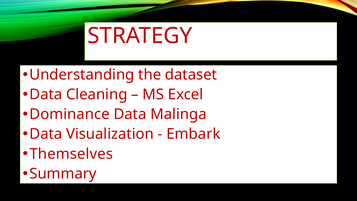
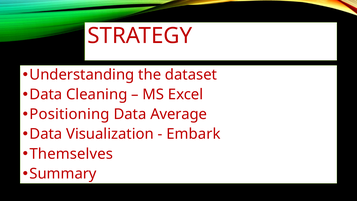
Dominance: Dominance -> Positioning (69, 114)
Malinga: Malinga -> Average (179, 114)
